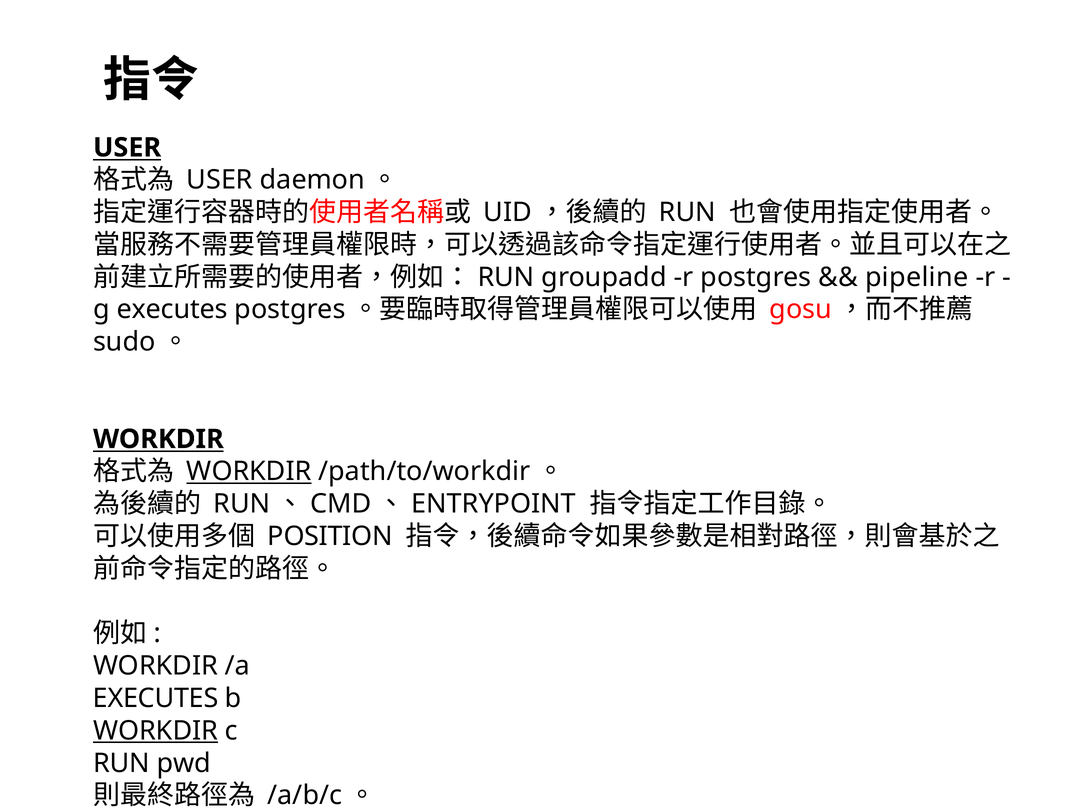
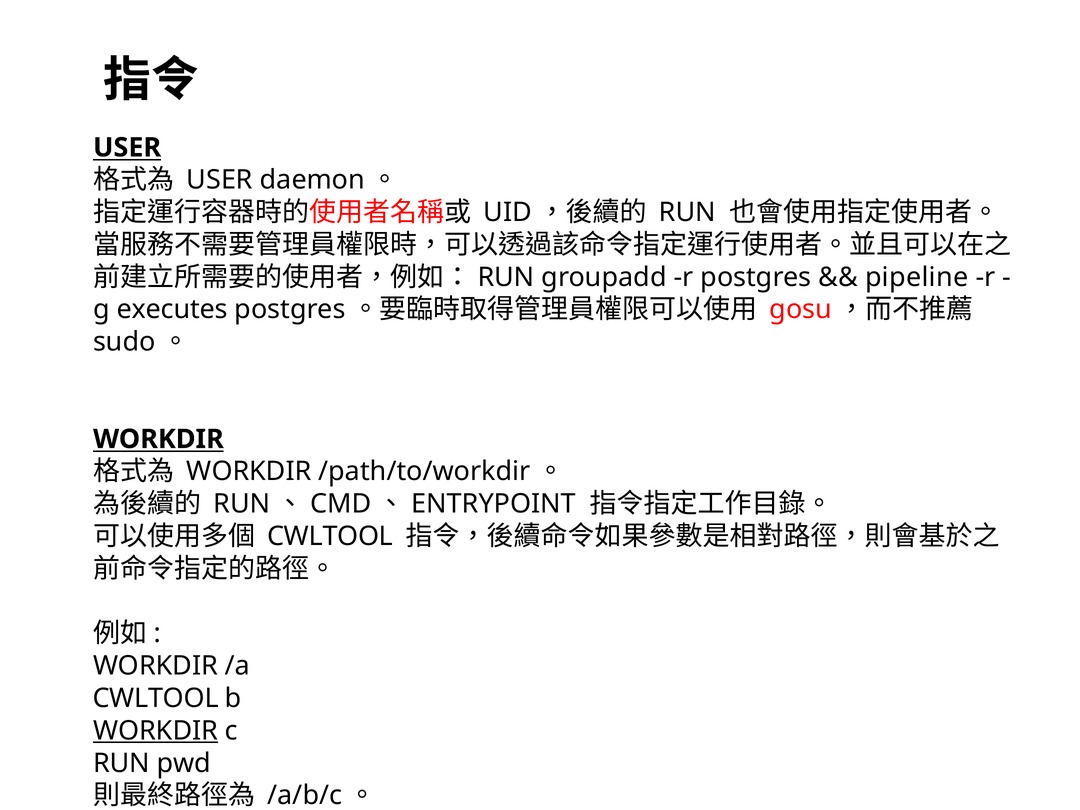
WORKDIR underline: present -> none (249, 472)
POSITION: POSITION -> CWLTOOL (330, 536)
EXECUTES: EXECUTES -> CWLTOOL (156, 698)
